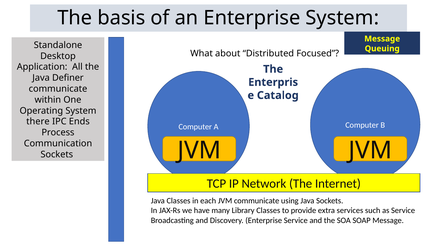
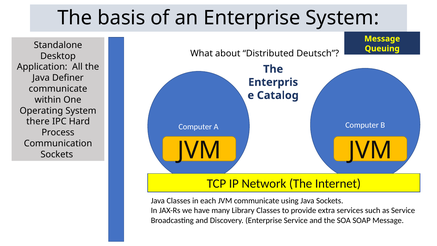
Focused: Focused -> Deutsch (318, 54)
Ends: Ends -> Hard (79, 122)
